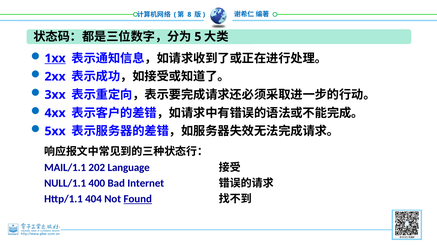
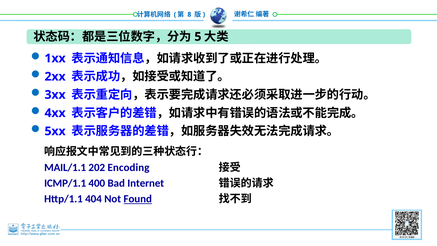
1xx underline: present -> none (55, 58)
Language: Language -> Encoding (128, 167)
NULL/1.1: NULL/1.1 -> ICMP/1.1 (65, 183)
